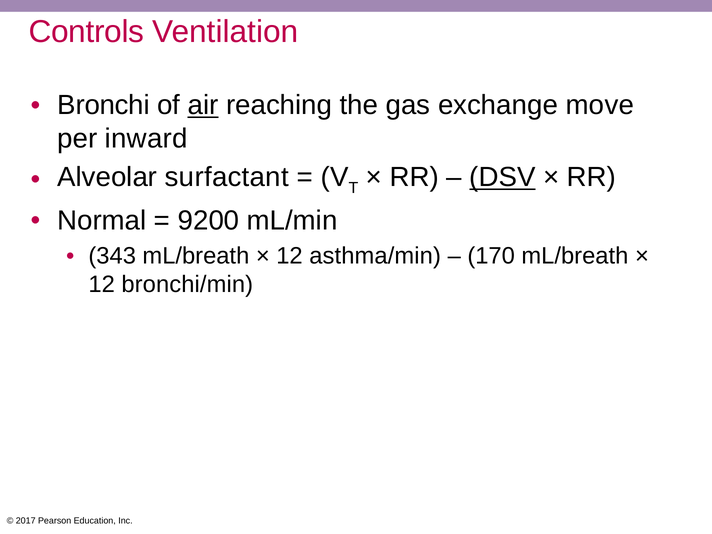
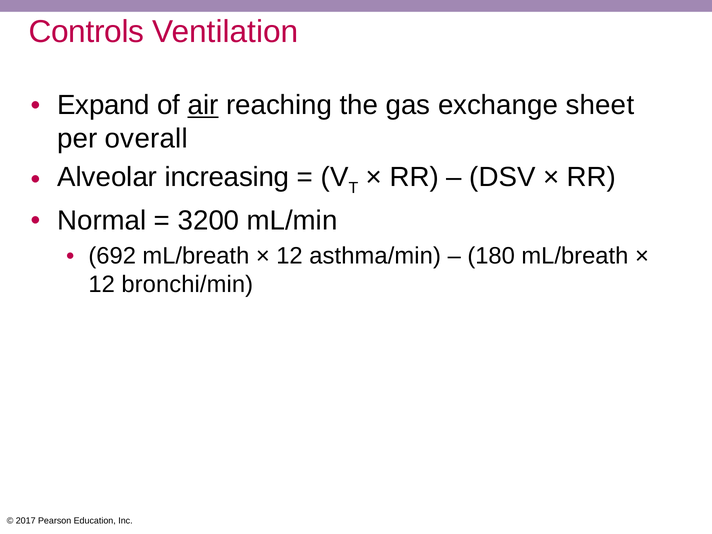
Bronchi: Bronchi -> Expand (104, 105)
move: move -> sheet (600, 105)
inward: inward -> overall (146, 139)
surfactant: surfactant -> increasing (227, 177)
DSV underline: present -> none (502, 177)
9200: 9200 -> 3200 (209, 221)
343: 343 -> 692 (112, 256)
170: 170 -> 180 (491, 256)
